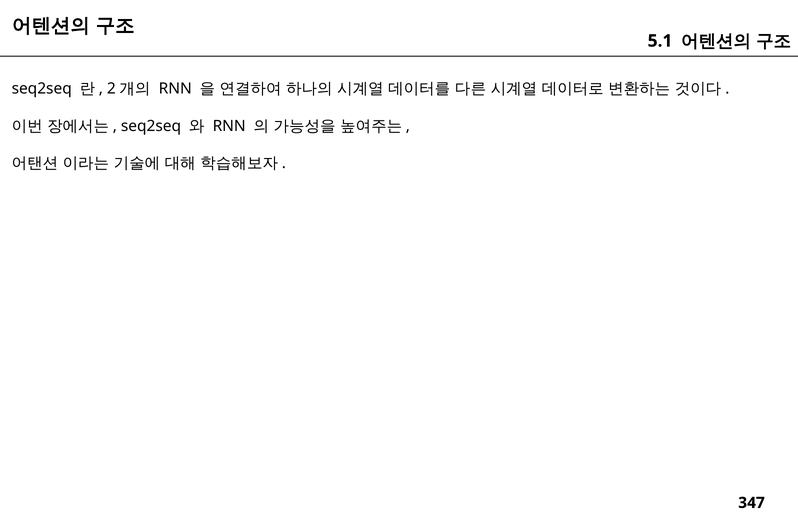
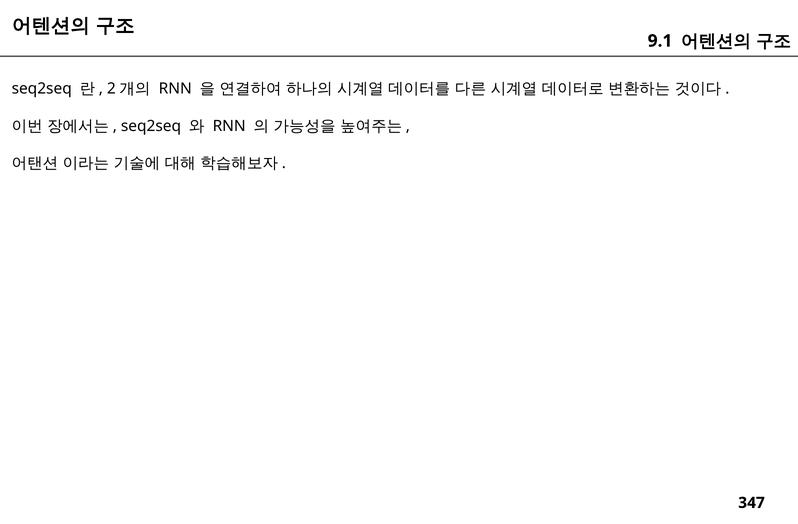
5.1: 5.1 -> 9.1 (660, 41)
